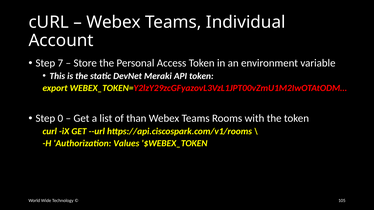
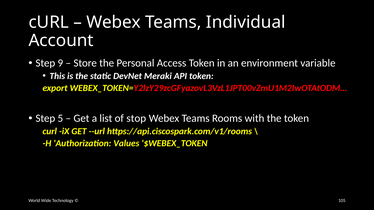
7: 7 -> 9 (60, 63)
0: 0 -> 5 (60, 119)
than: than -> stop (136, 119)
